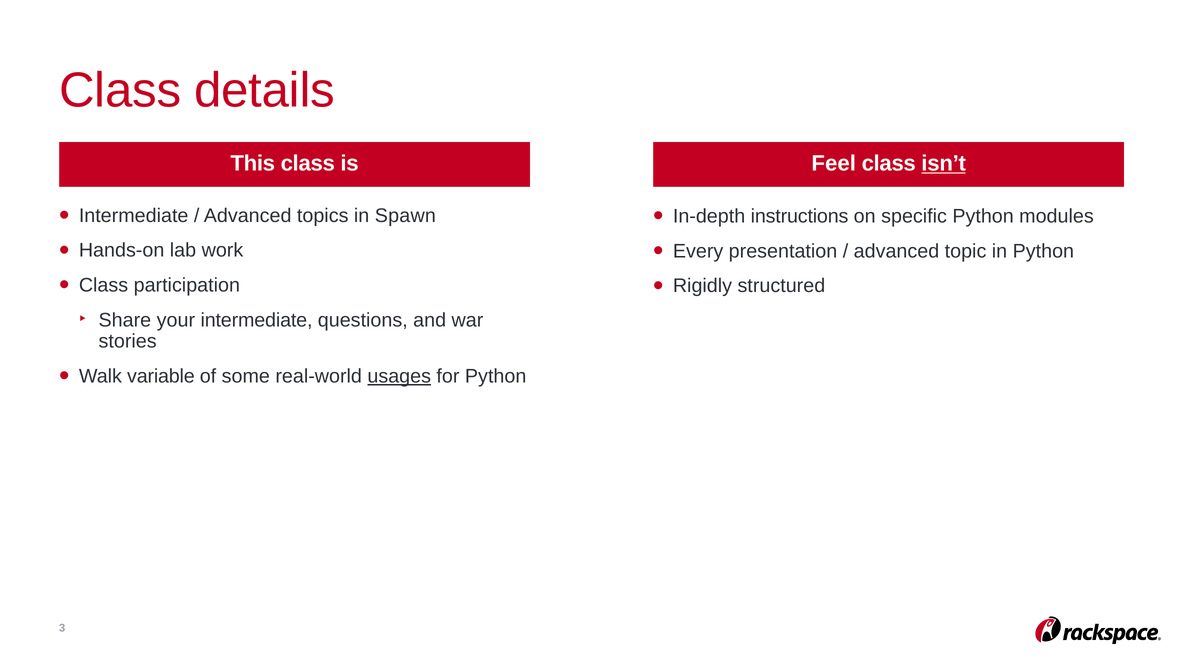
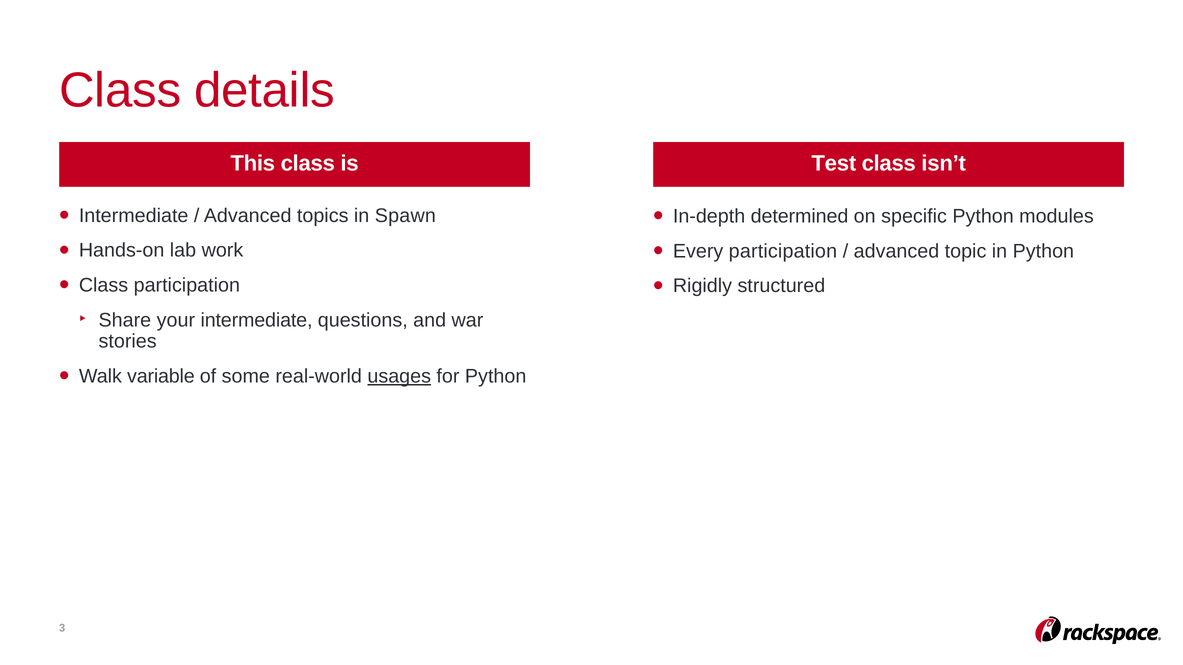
Feel: Feel -> Test (834, 164)
isn’t underline: present -> none (944, 164)
instructions: instructions -> determined (800, 216)
Every presentation: presentation -> participation (783, 251)
